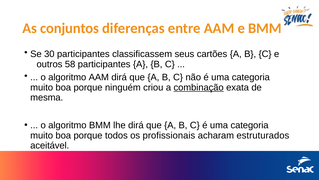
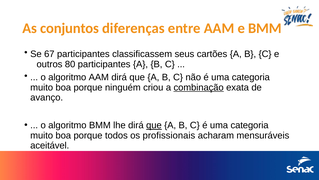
30: 30 -> 67 (49, 54)
58: 58 -> 80 (70, 64)
mesma: mesma -> avanço (47, 97)
que underline: none -> present (154, 125)
estruturados: estruturados -> mensuráveis (263, 135)
